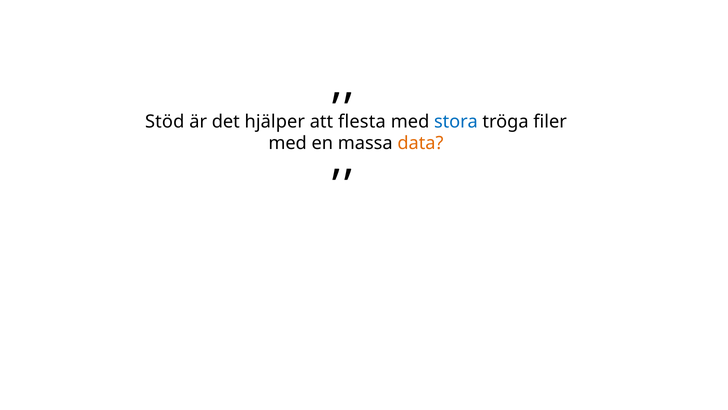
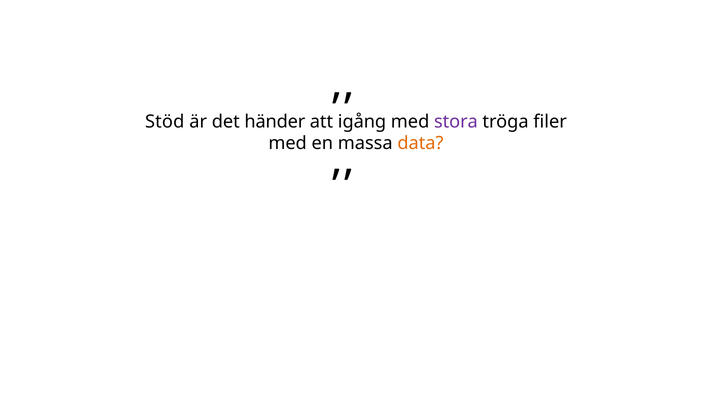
hjälper: hjälper -> händer (275, 121)
flesta: flesta -> igång (362, 121)
stora colour: blue -> purple (456, 121)
